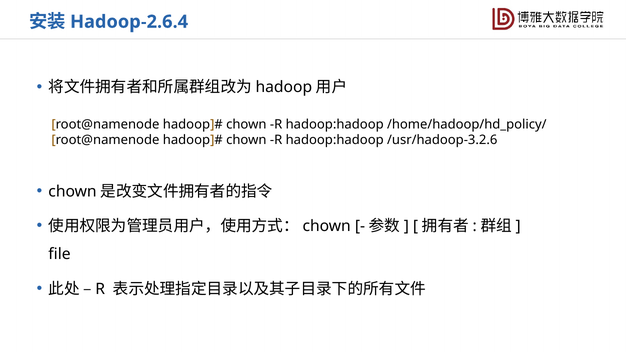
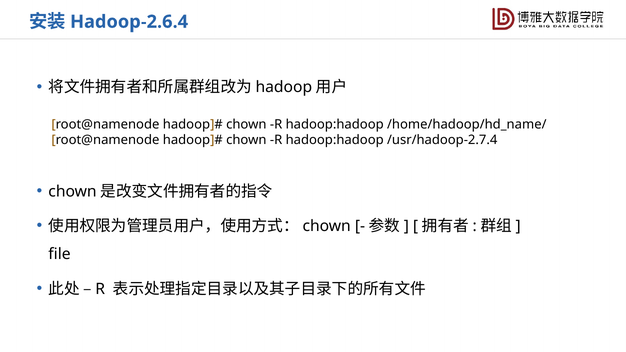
/home/hadoop/hd_policy/: /home/hadoop/hd_policy/ -> /home/hadoop/hd_name/ (467, 124)
/usr/hadoop-3.2.6: /usr/hadoop-3.2.6 -> /usr/hadoop-2.7.4 (442, 140)
